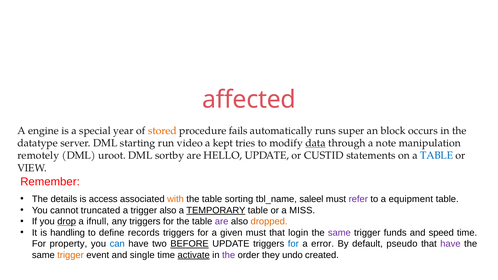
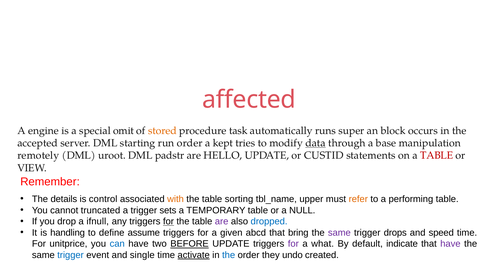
year: year -> omit (124, 131)
fails: fails -> task (238, 131)
datatype: datatype -> accepted (38, 143)
run video: video -> order (190, 143)
note: note -> base (386, 143)
sortby: sortby -> padstr (170, 156)
TABLE colour: blue -> red (437, 156)
access: access -> control (103, 199)
saleel: saleel -> upper (311, 199)
refer colour: purple -> orange (358, 199)
equipment: equipment -> performing (411, 199)
trigger also: also -> sets (168, 210)
TEMPORARY underline: present -> none (216, 210)
MISS: MISS -> NULL (302, 210)
drop underline: present -> none (67, 222)
for underline: none -> present (168, 222)
dropped colour: orange -> blue (269, 222)
records: records -> assume (144, 233)
given must: must -> abcd (256, 233)
login: login -> bring (298, 233)
funds: funds -> drops (395, 233)
property: property -> unitprice (68, 244)
for colour: blue -> purple (293, 244)
error: error -> what (323, 244)
pseudo: pseudo -> indicate (402, 244)
trigger colour: orange -> blue (71, 255)
the colour: purple -> blue (229, 255)
